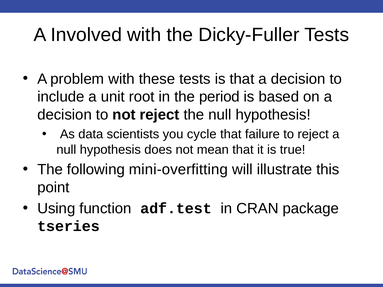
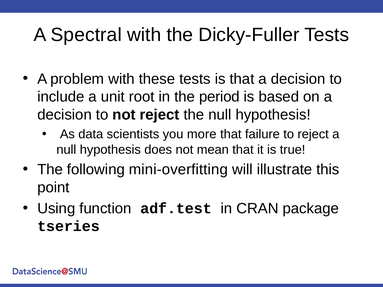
Involved: Involved -> Spectral (86, 35)
cycle: cycle -> more (202, 134)
